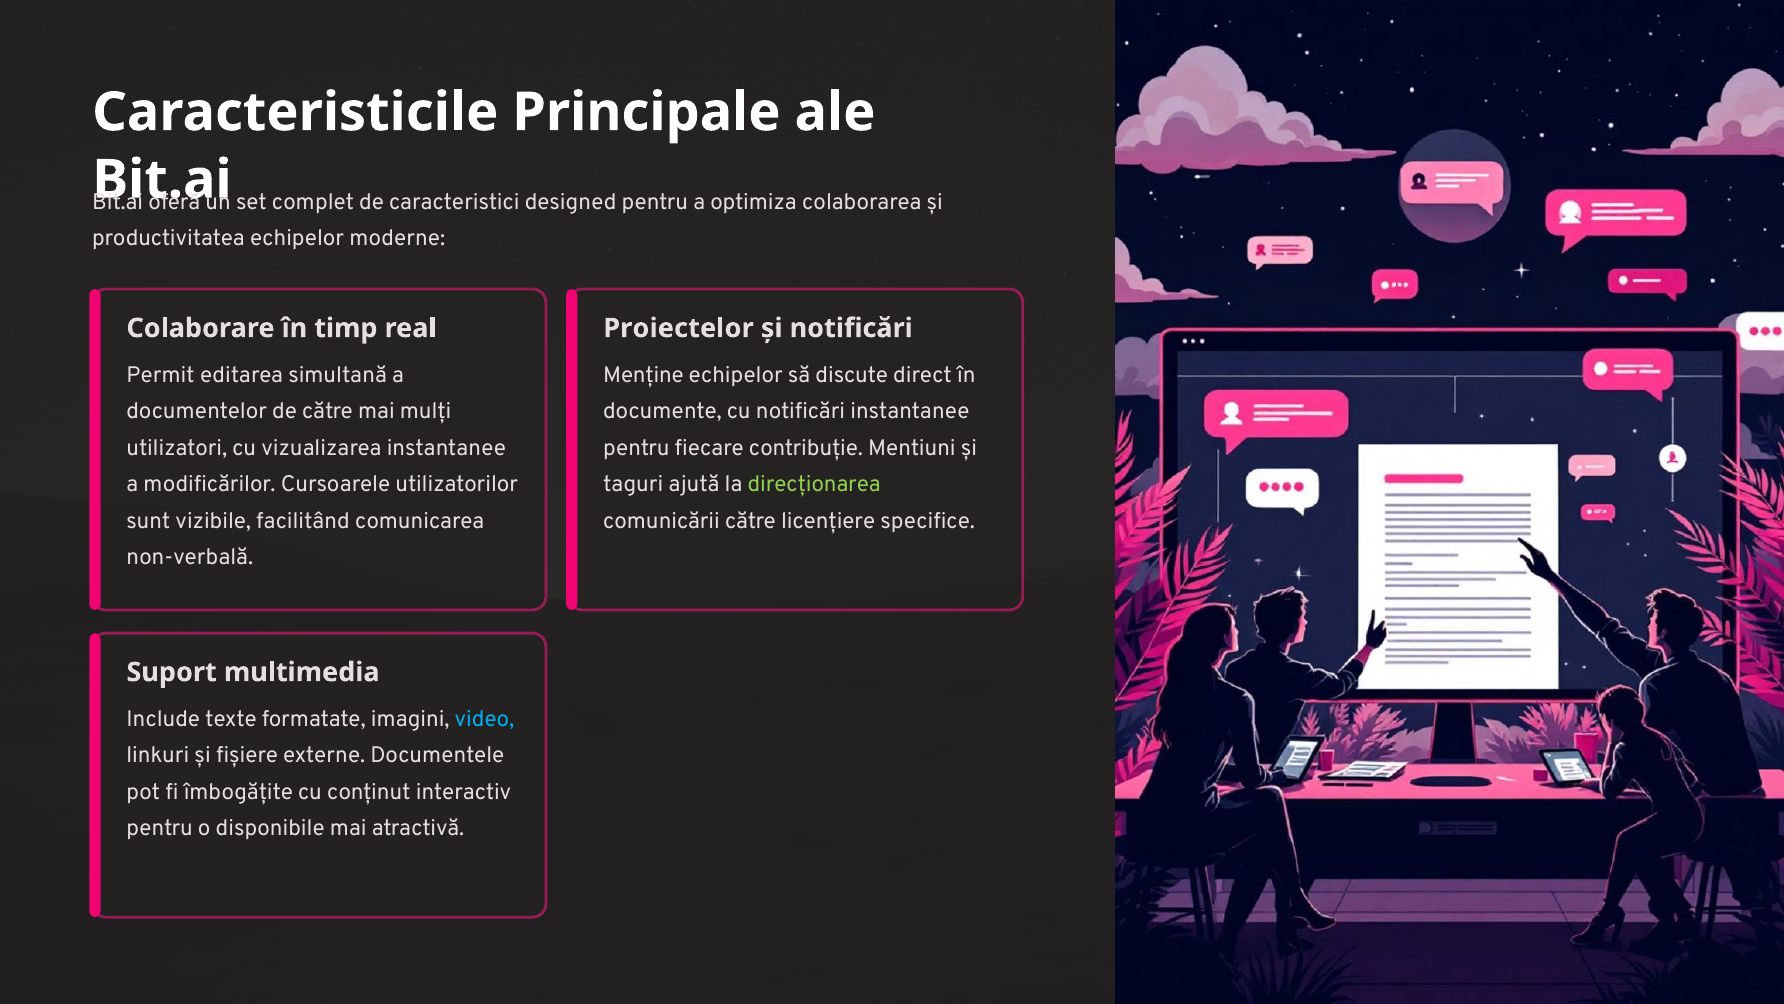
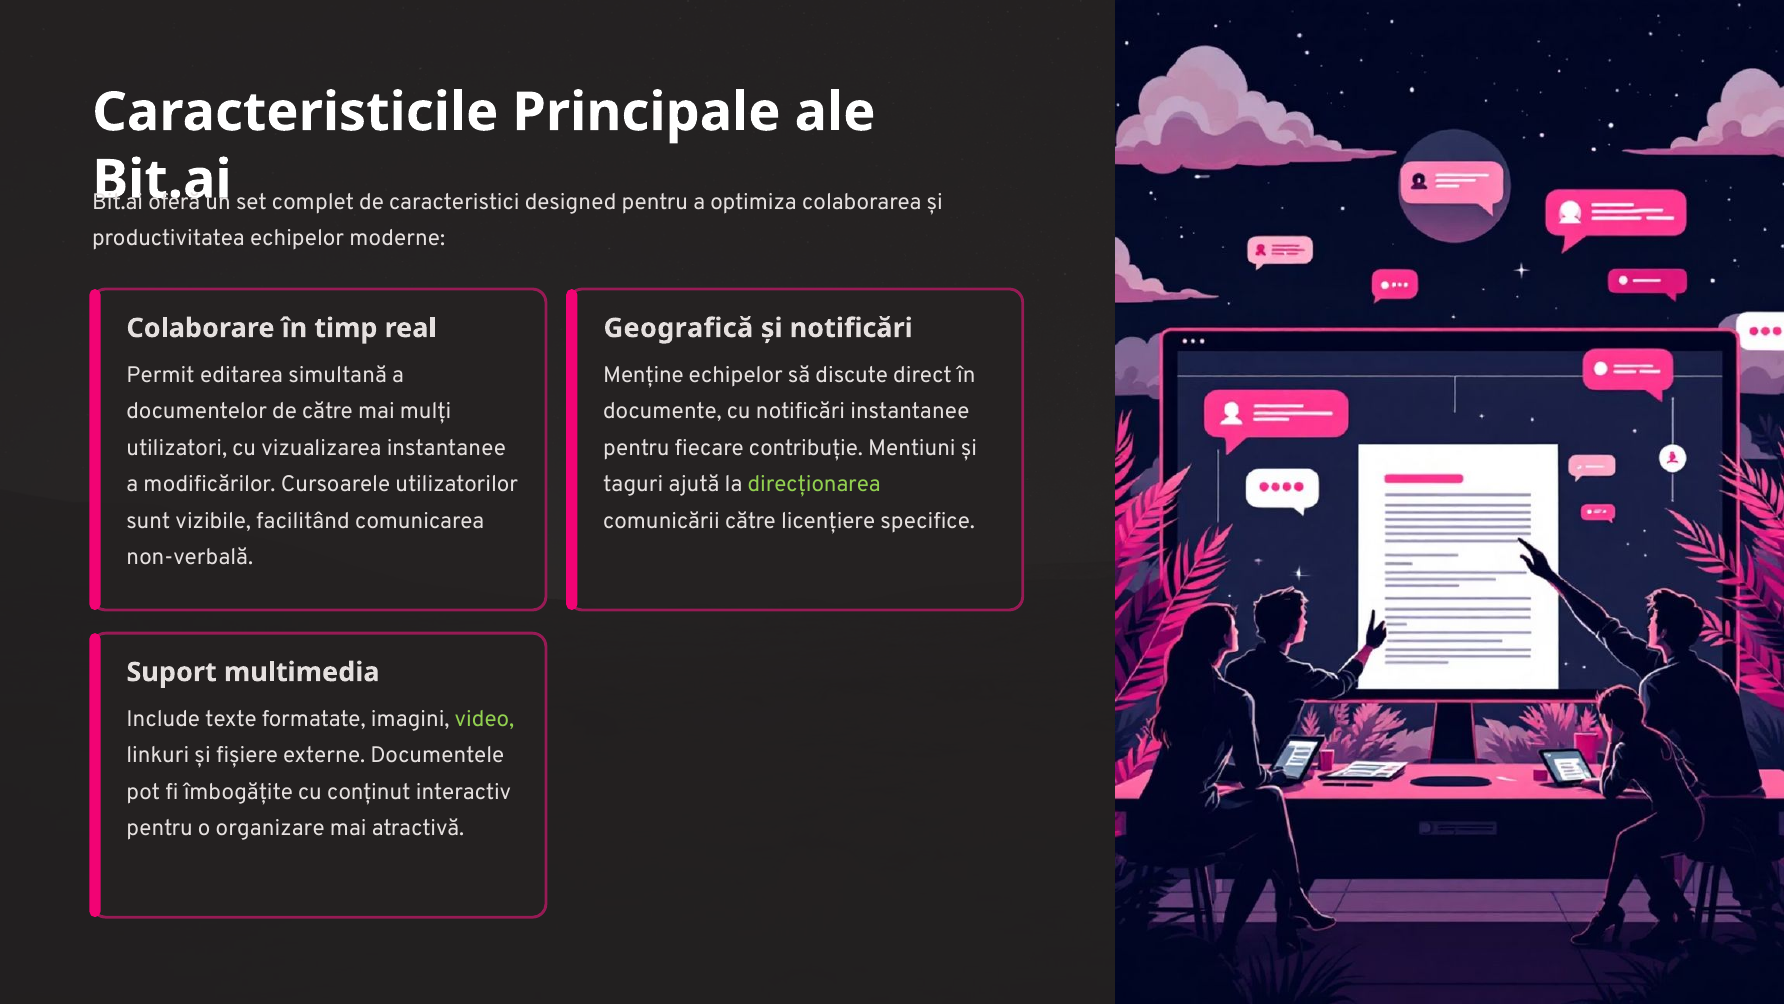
Proiectelor: Proiectelor -> Geografică (678, 328)
video colour: light blue -> light green (485, 719)
disponibile: disponibile -> organizare (270, 828)
